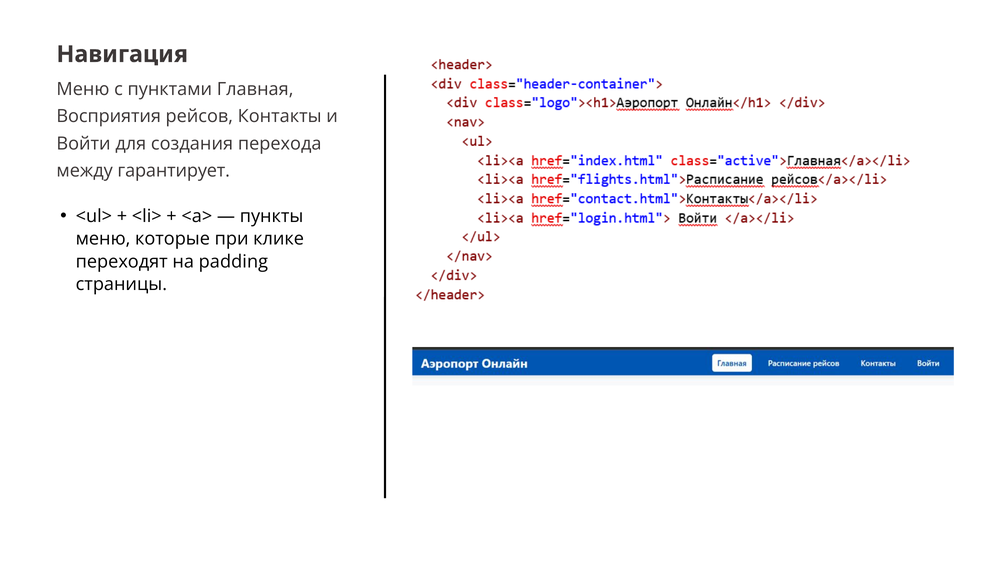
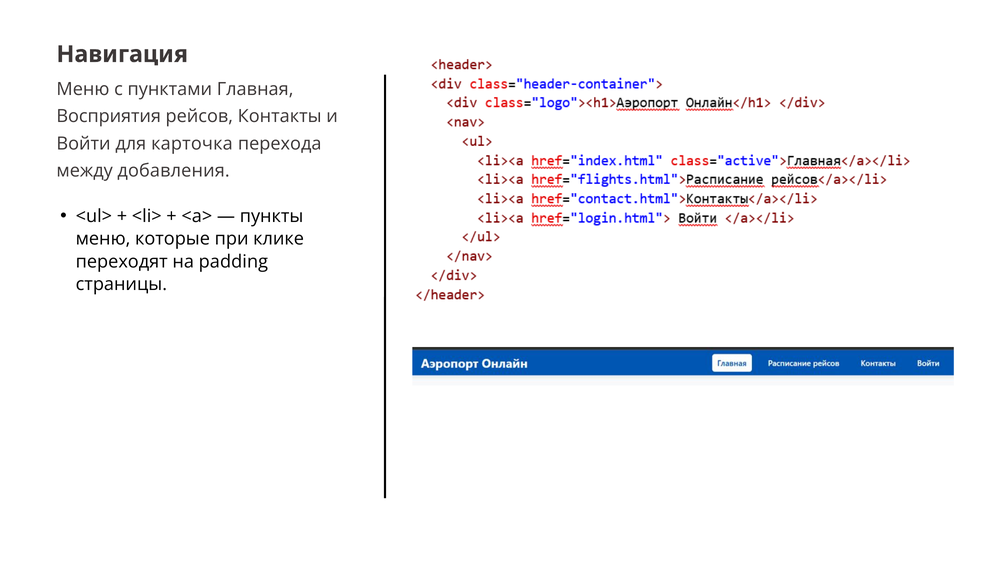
создания: создания -> карточка (192, 143)
гарантирует: гарантирует -> добавления (174, 171)
